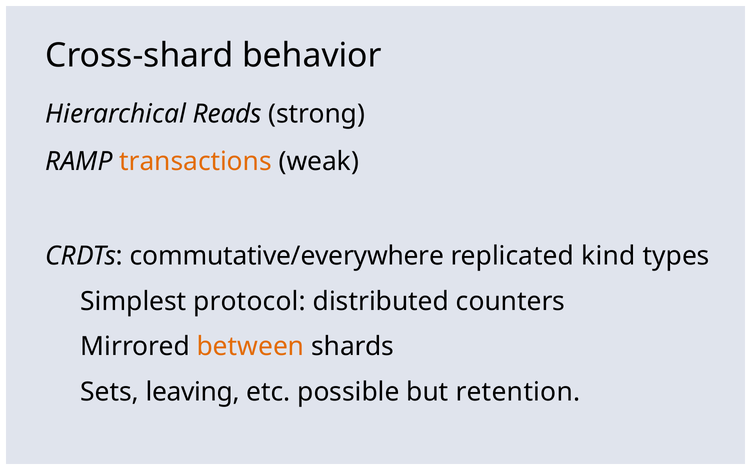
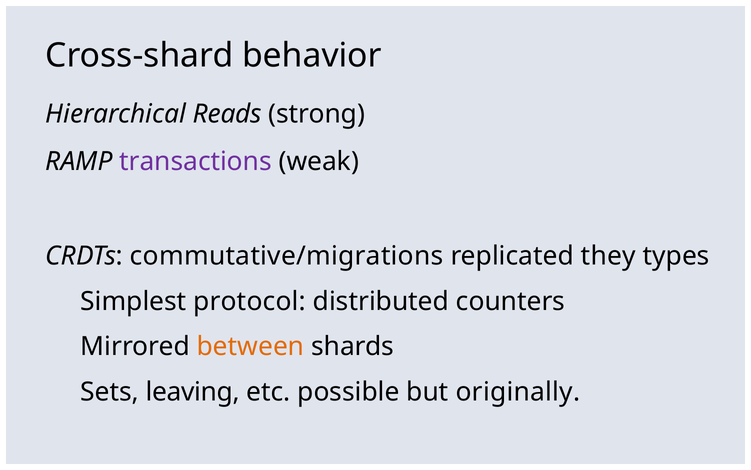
transactions colour: orange -> purple (196, 161)
commutative/everywhere: commutative/everywhere -> commutative/migrations (287, 256)
kind: kind -> they (608, 256)
retention: retention -> originally (518, 391)
